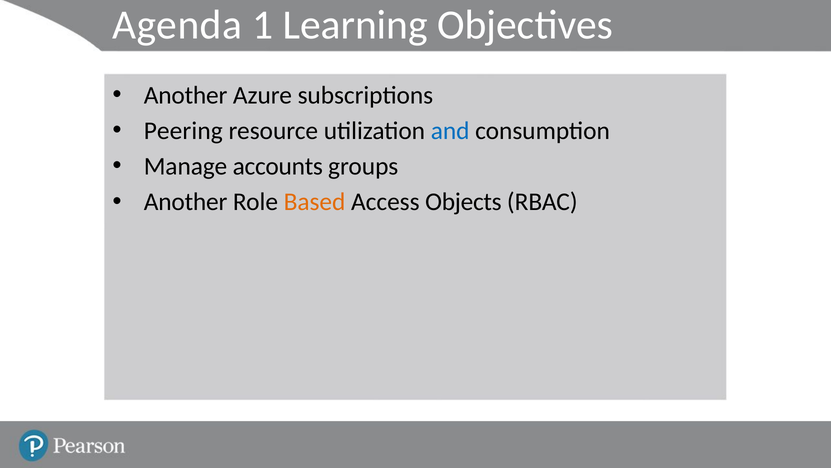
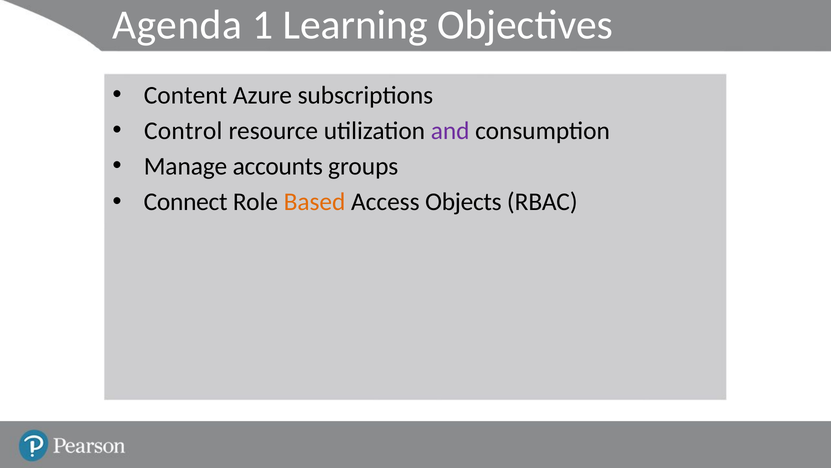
Another: Another -> Content (185, 95)
Peering: Peering -> Control (183, 131)
and colour: blue -> purple (450, 131)
Another: Another -> Connect (186, 202)
